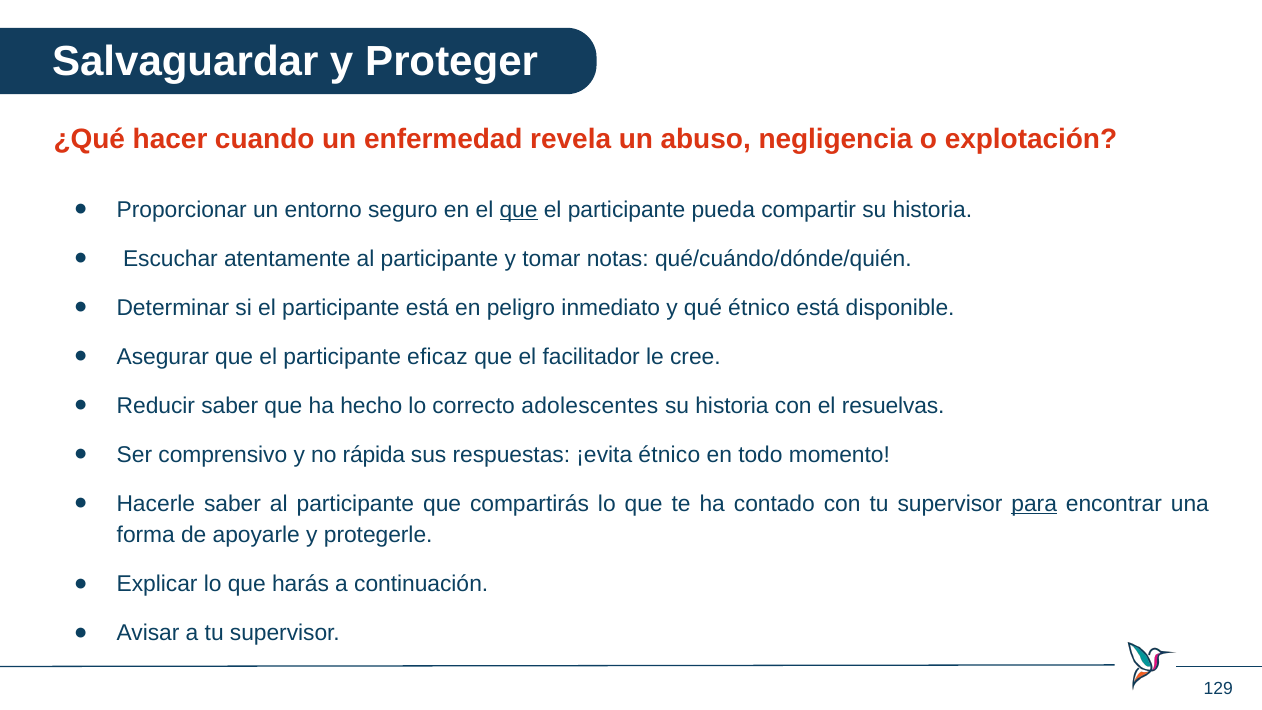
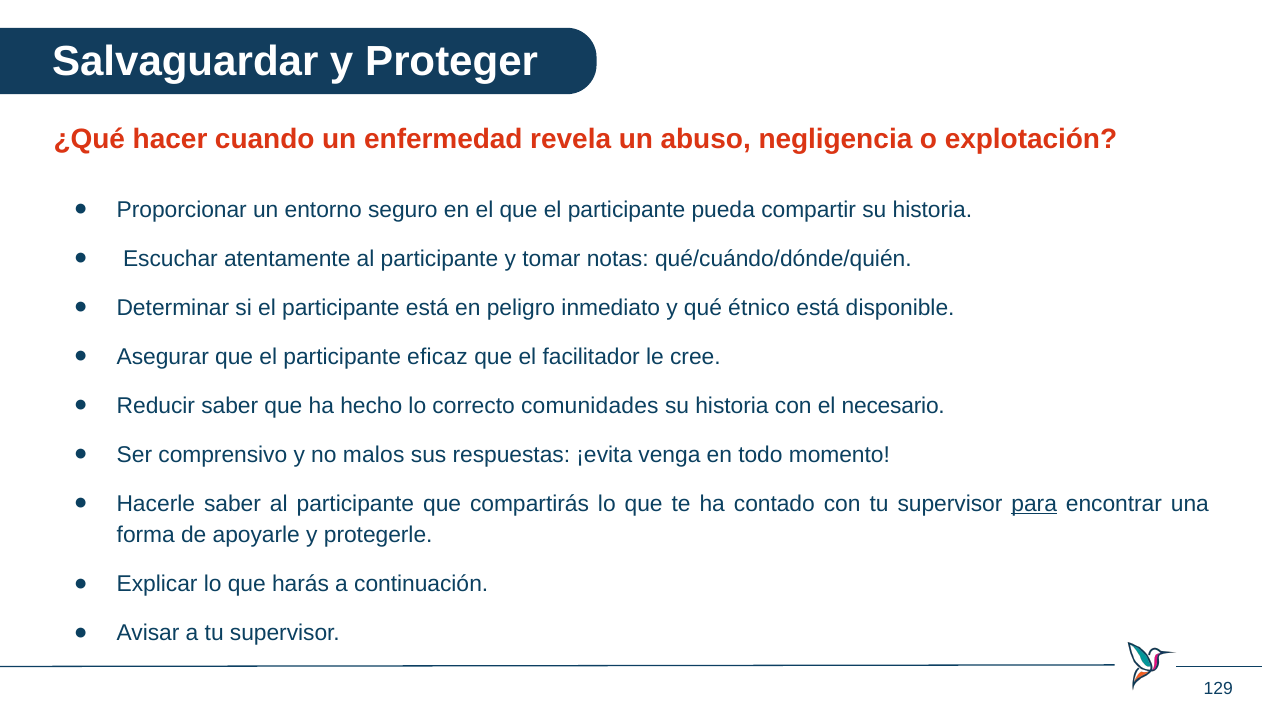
que underline: present -> none (519, 210)
adolescentes: adolescentes -> comunidades (590, 406)
resuelvas: resuelvas -> necesario (893, 406)
rápida: rápida -> malos (374, 455)
¡evita étnico: étnico -> venga (669, 455)
